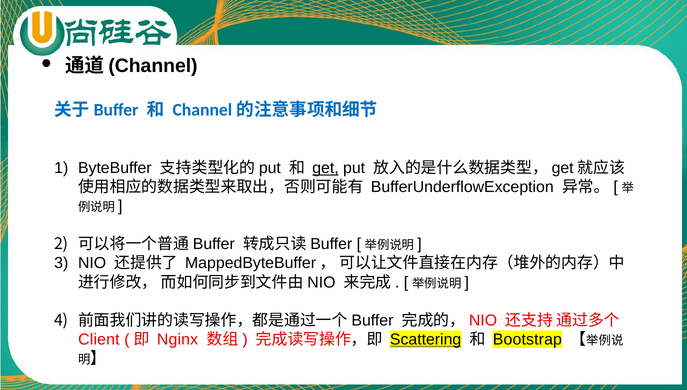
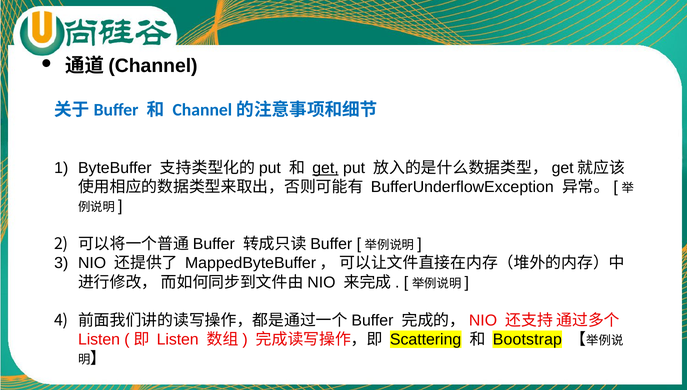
Client: Client -> Listen (99, 339)
Nginx: Nginx -> Listen (178, 339)
Scattering underline: present -> none (426, 339)
